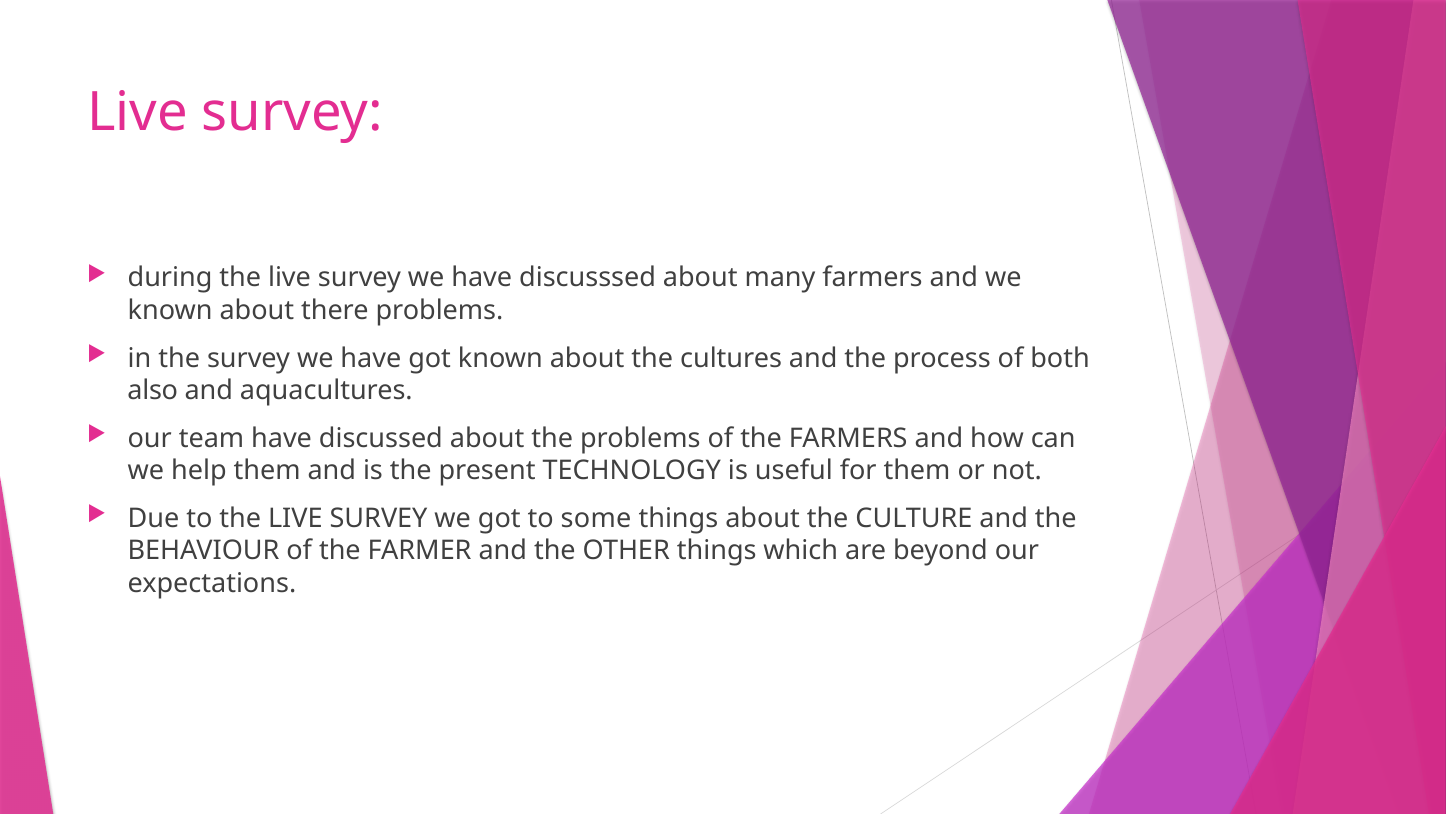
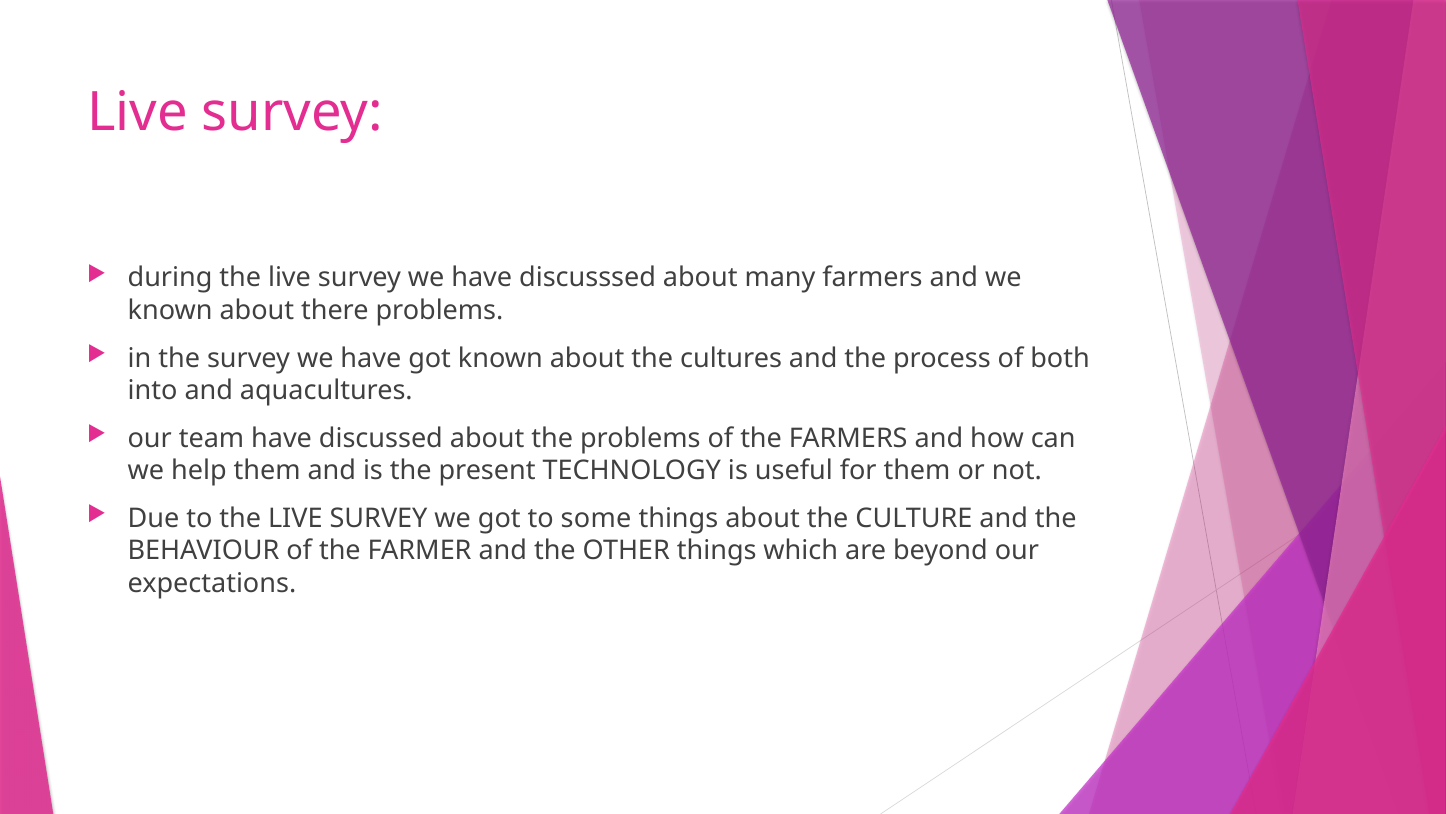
also: also -> into (153, 390)
